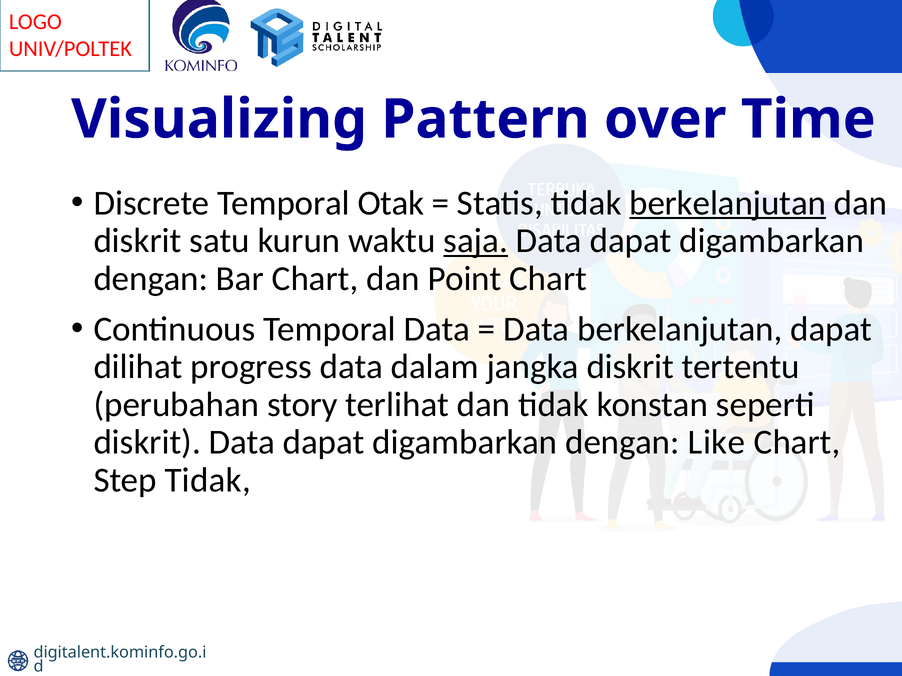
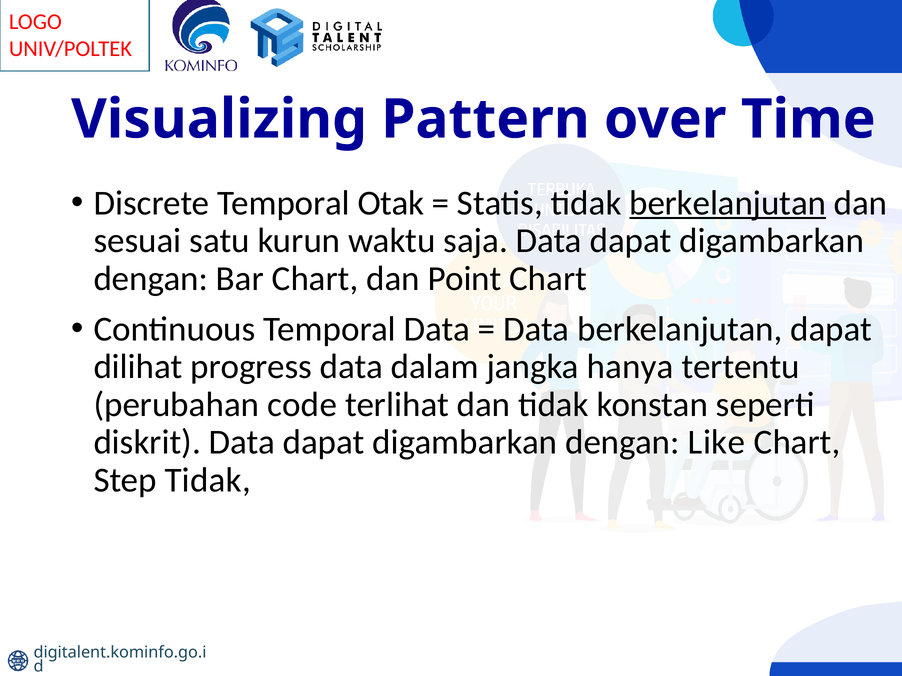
diskrit: diskrit -> sesuai (138, 241)
saja underline: present -> none (476, 241)
jangka diskrit: diskrit -> hanya (630, 367)
story: story -> code (302, 405)
